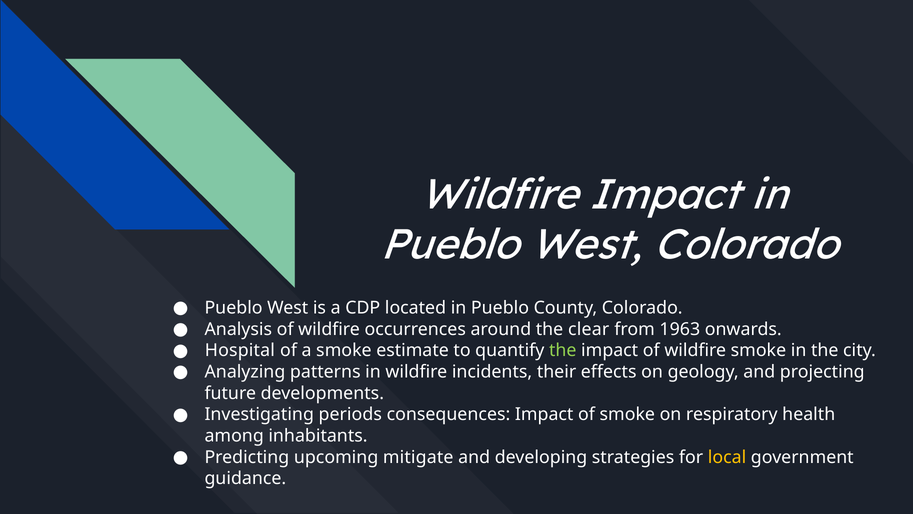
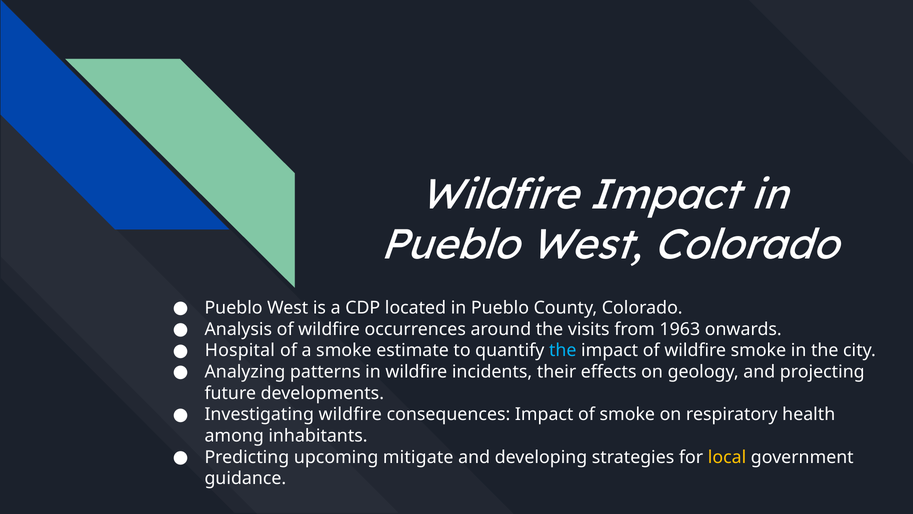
clear: clear -> visits (589, 329)
the colour: light green -> light blue (563, 350)
Investigating periods: periods -> wildfire (350, 414)
